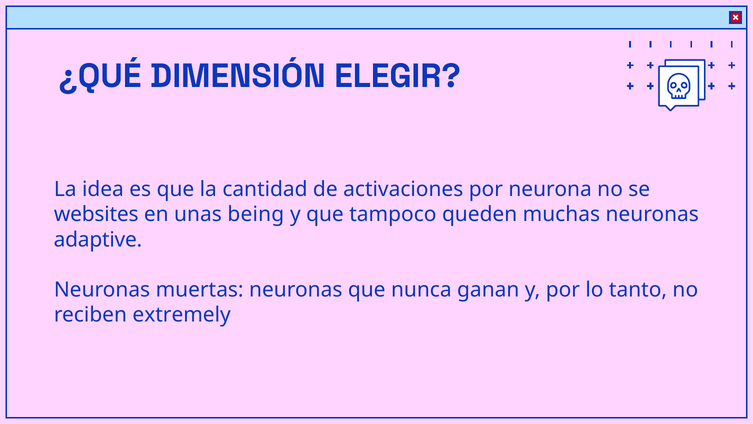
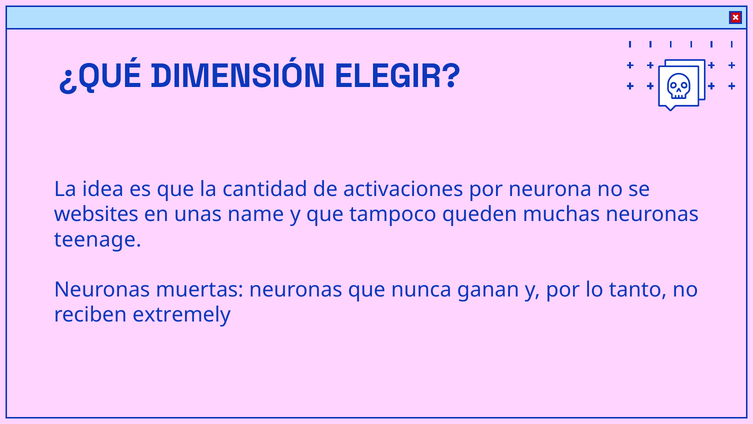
being: being -> name (256, 214)
adaptive: adaptive -> teenage (98, 239)
